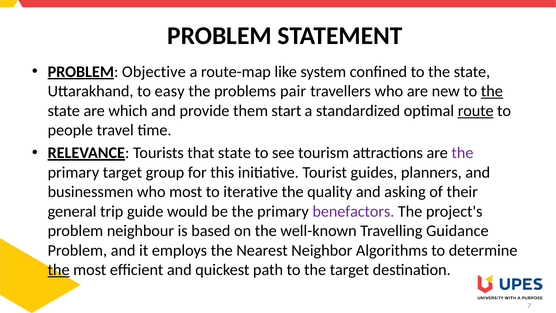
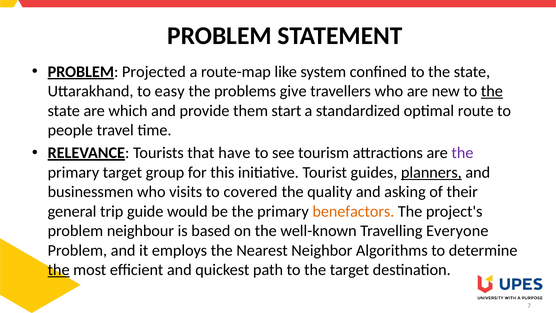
Objective: Objective -> Projected (154, 72)
pair: pair -> give (293, 91)
route underline: present -> none (476, 111)
that state: state -> have (234, 153)
planners underline: none -> present (431, 172)
who most: most -> visits (186, 192)
iterative: iterative -> covered (251, 192)
benefactors colour: purple -> orange (353, 211)
Guidance: Guidance -> Everyone (457, 231)
